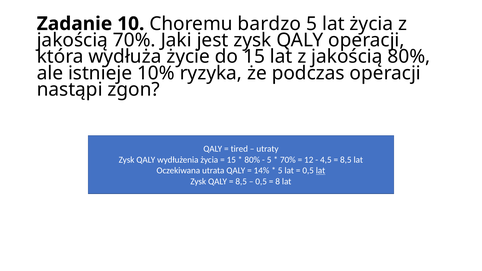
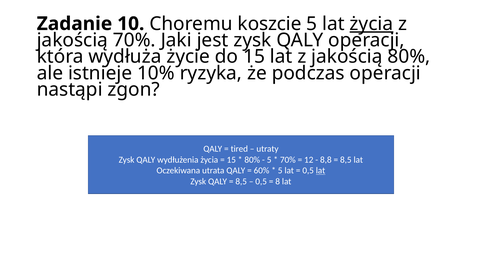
bardzo: bardzo -> koszcie (270, 24)
życia underline: none -> present (371, 24)
4,5: 4,5 -> 8,8 (326, 160)
14%: 14% -> 60% (262, 171)
